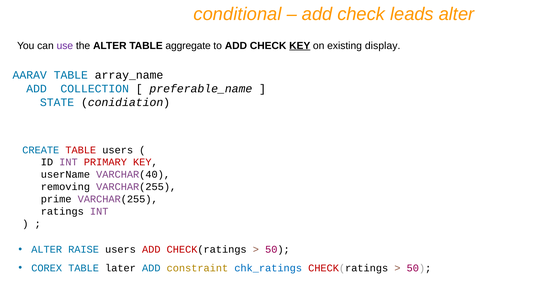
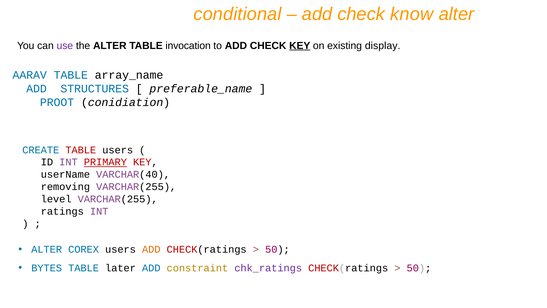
leads: leads -> know (412, 14)
aggregate: aggregate -> invocation (188, 46)
COLLECTION: COLLECTION -> STRUCTURES (95, 89)
STATE: STATE -> PROOT (57, 102)
PRIMARY underline: none -> present (105, 162)
prime: prime -> level (56, 199)
RAISE: RAISE -> COREX (84, 249)
ADD colour: red -> orange (151, 249)
COREX: COREX -> BYTES (47, 268)
chk_ratings colour: blue -> purple (268, 268)
